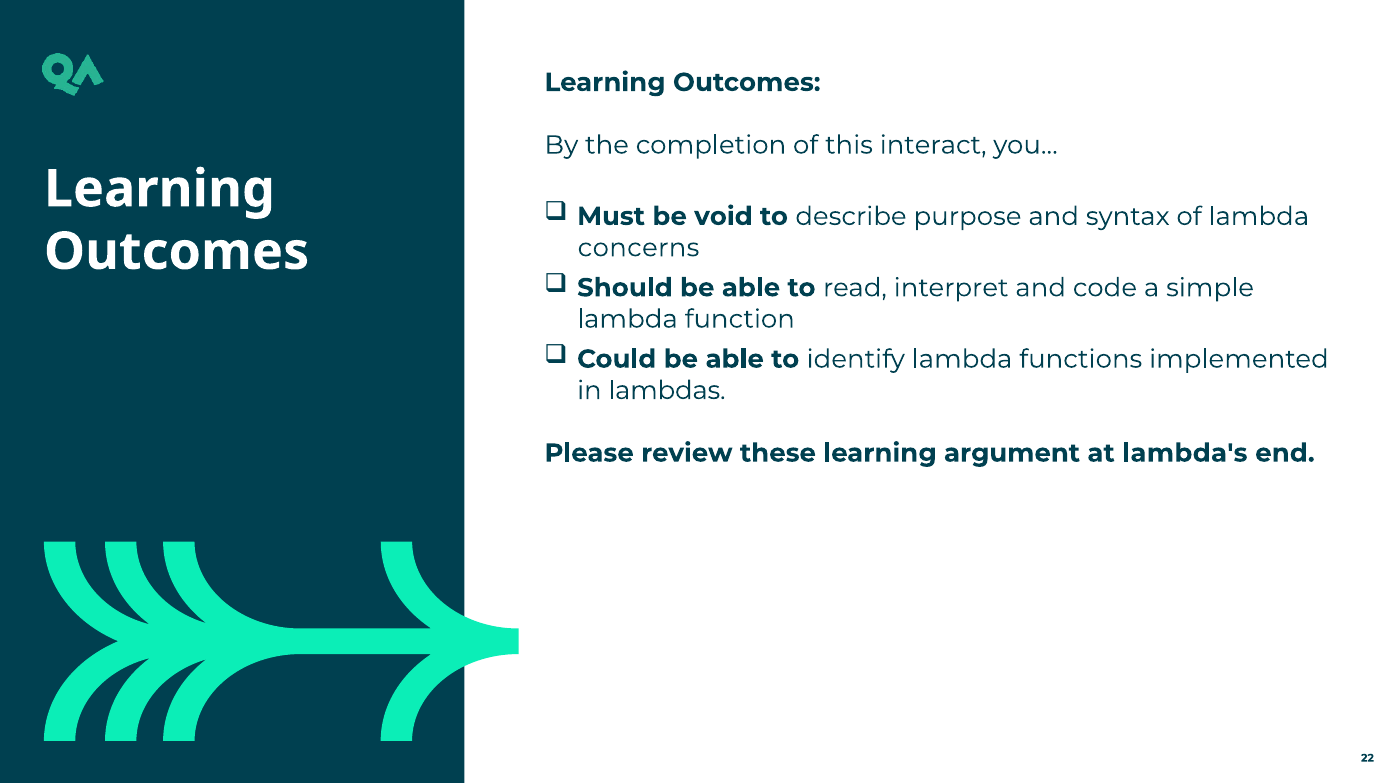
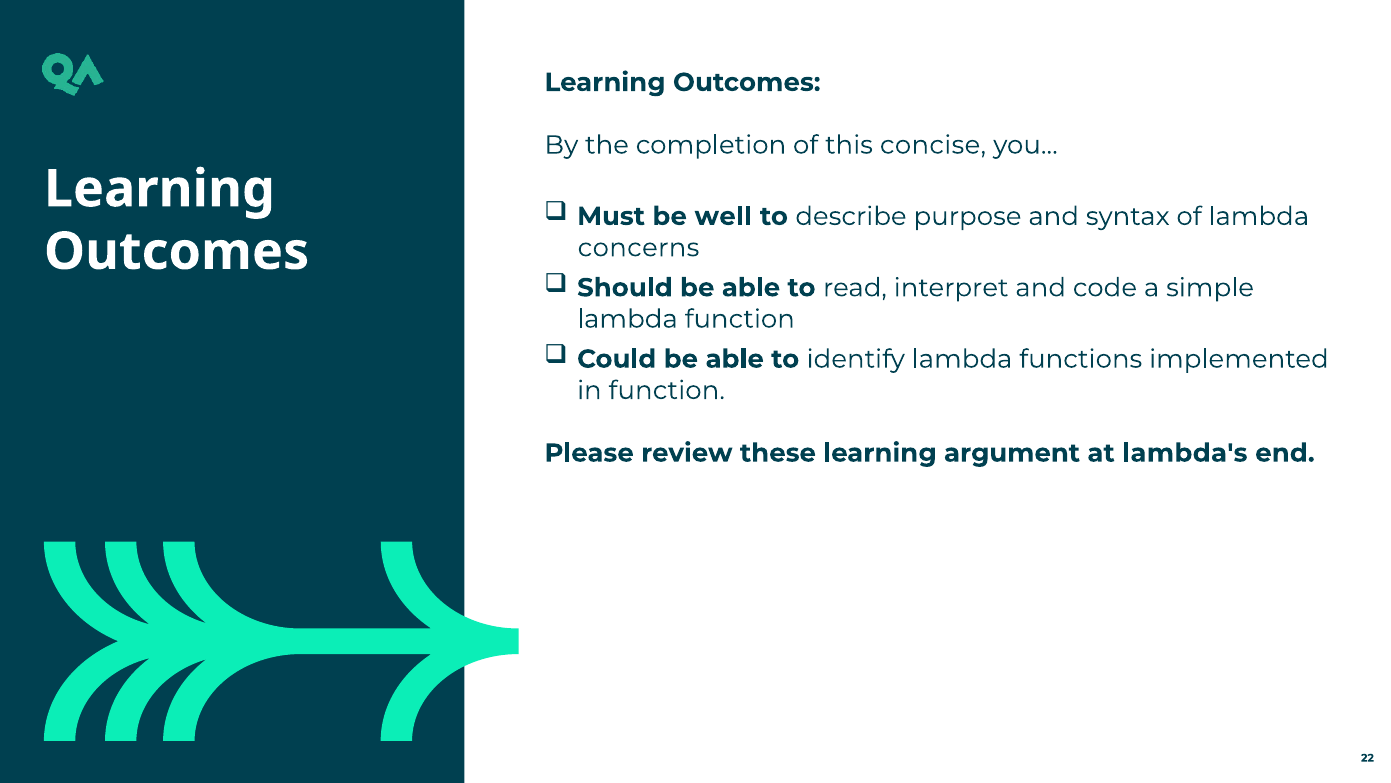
interact: interact -> concise (933, 145)
void: void -> well (723, 216)
in lambdas: lambdas -> function (667, 390)
